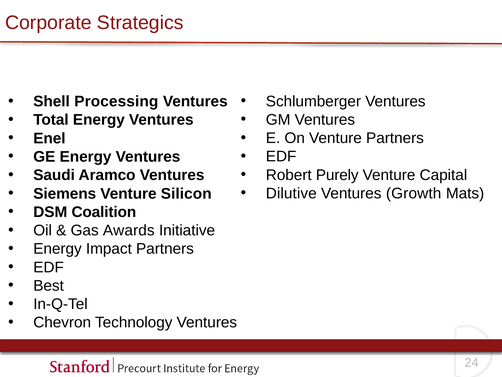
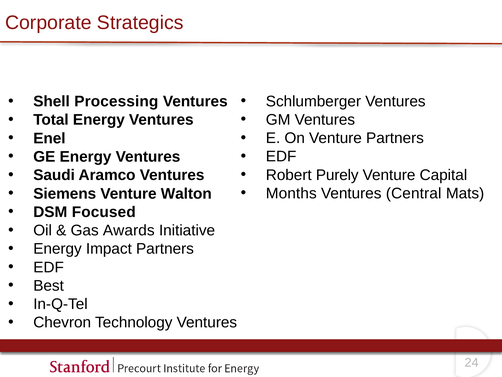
Dilutive: Dilutive -> Months (291, 193)
Growth: Growth -> Central (414, 193)
Silicon: Silicon -> Walton (186, 193)
Coalition: Coalition -> Focused (104, 212)
